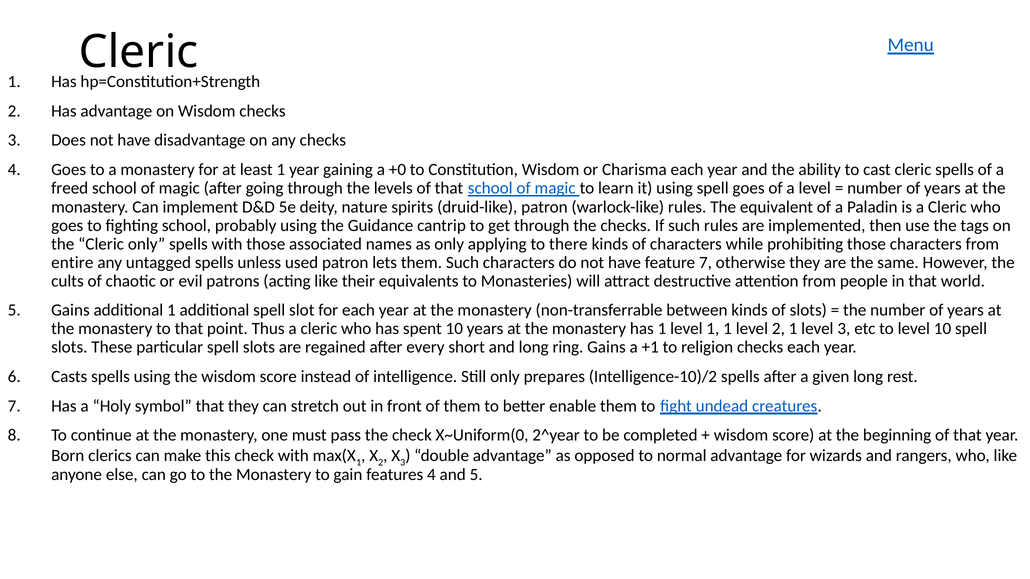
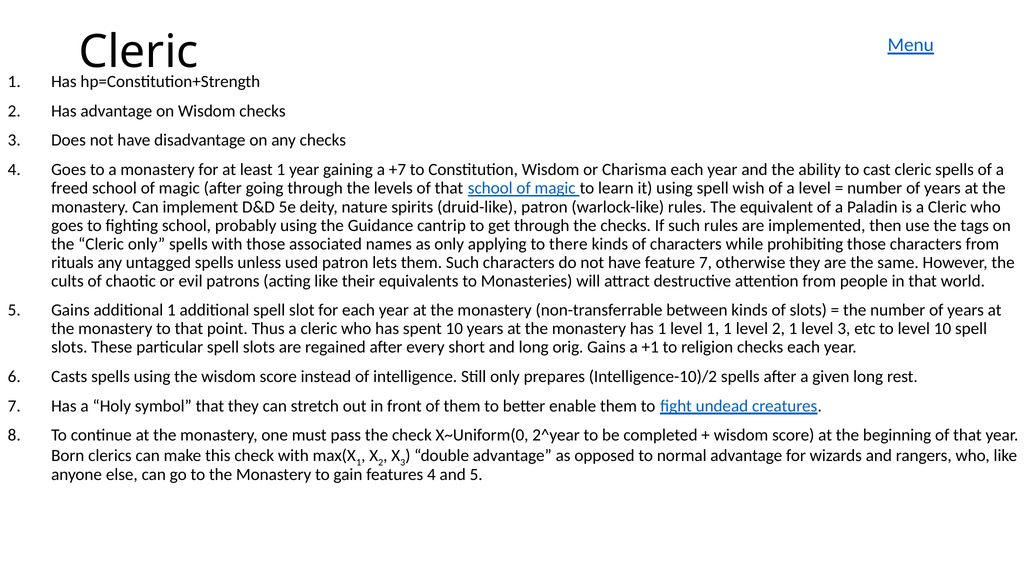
+0: +0 -> +7 (397, 170)
spell goes: goes -> wish (749, 188)
entire: entire -> rituals (72, 263)
ring: ring -> orig (568, 347)
